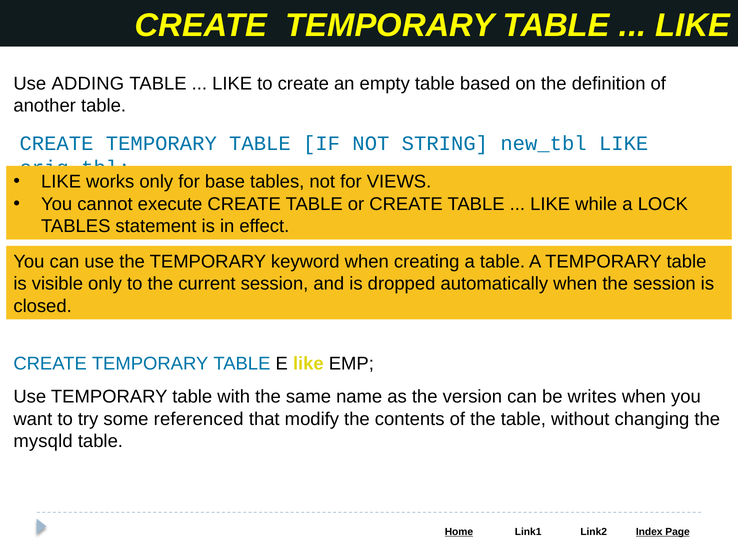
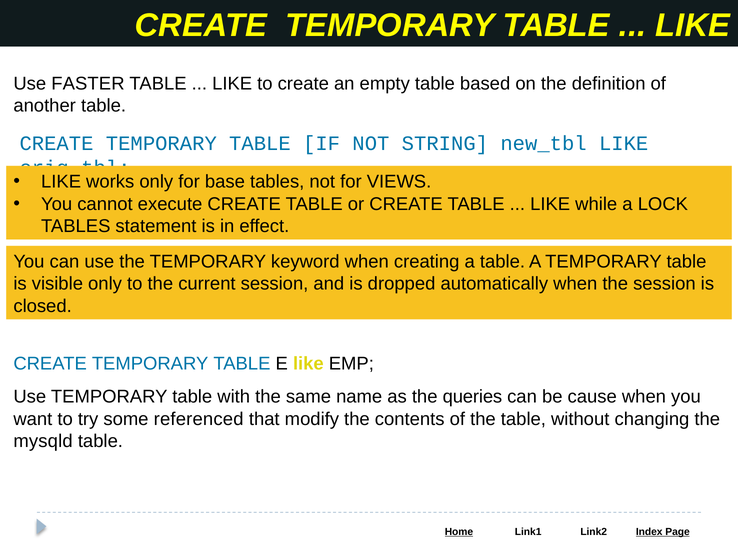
ADDING: ADDING -> FASTER (88, 84)
version: version -> queries (472, 397)
writes: writes -> cause (592, 397)
